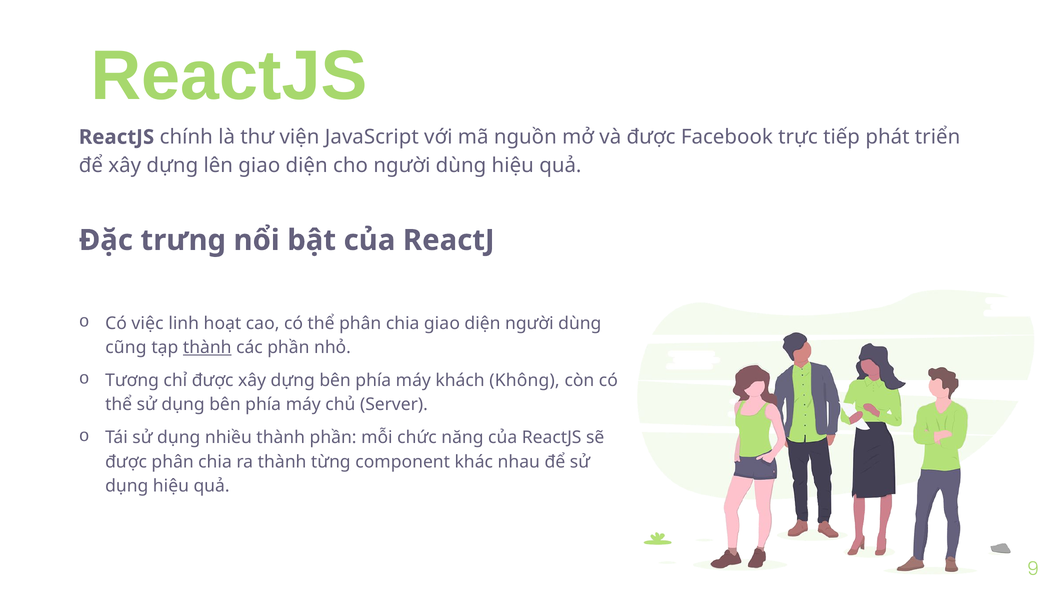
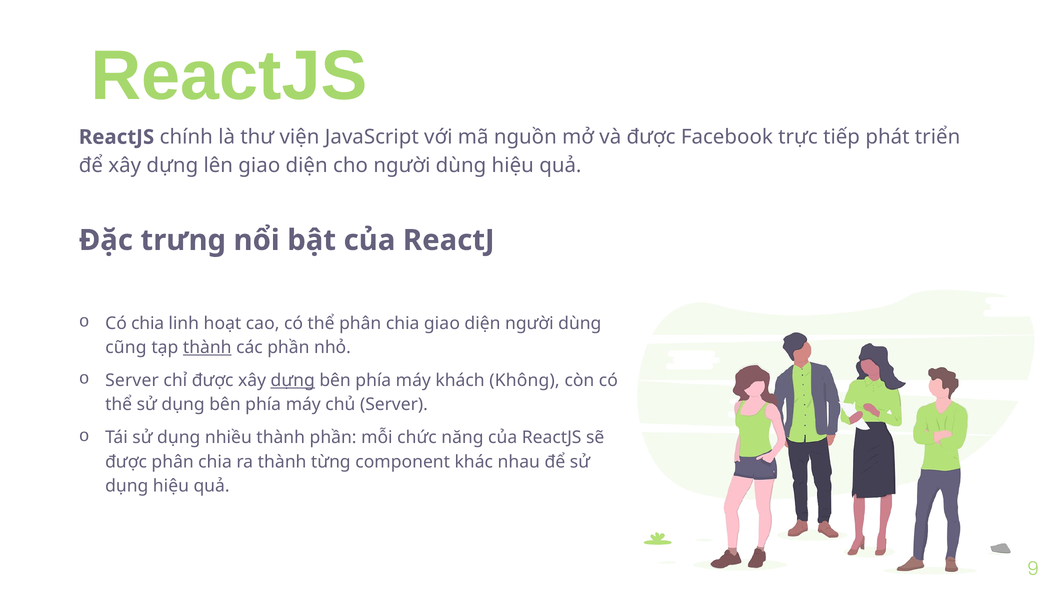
Có việc: việc -> chia (148, 323)
Tương: Tương -> Server (132, 380)
dựng underline: none -> present (293, 380)
